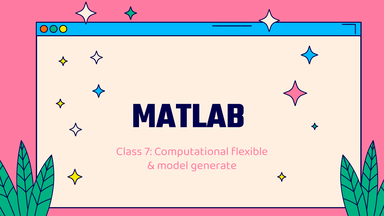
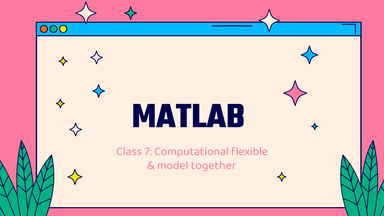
generate: generate -> together (214, 165)
